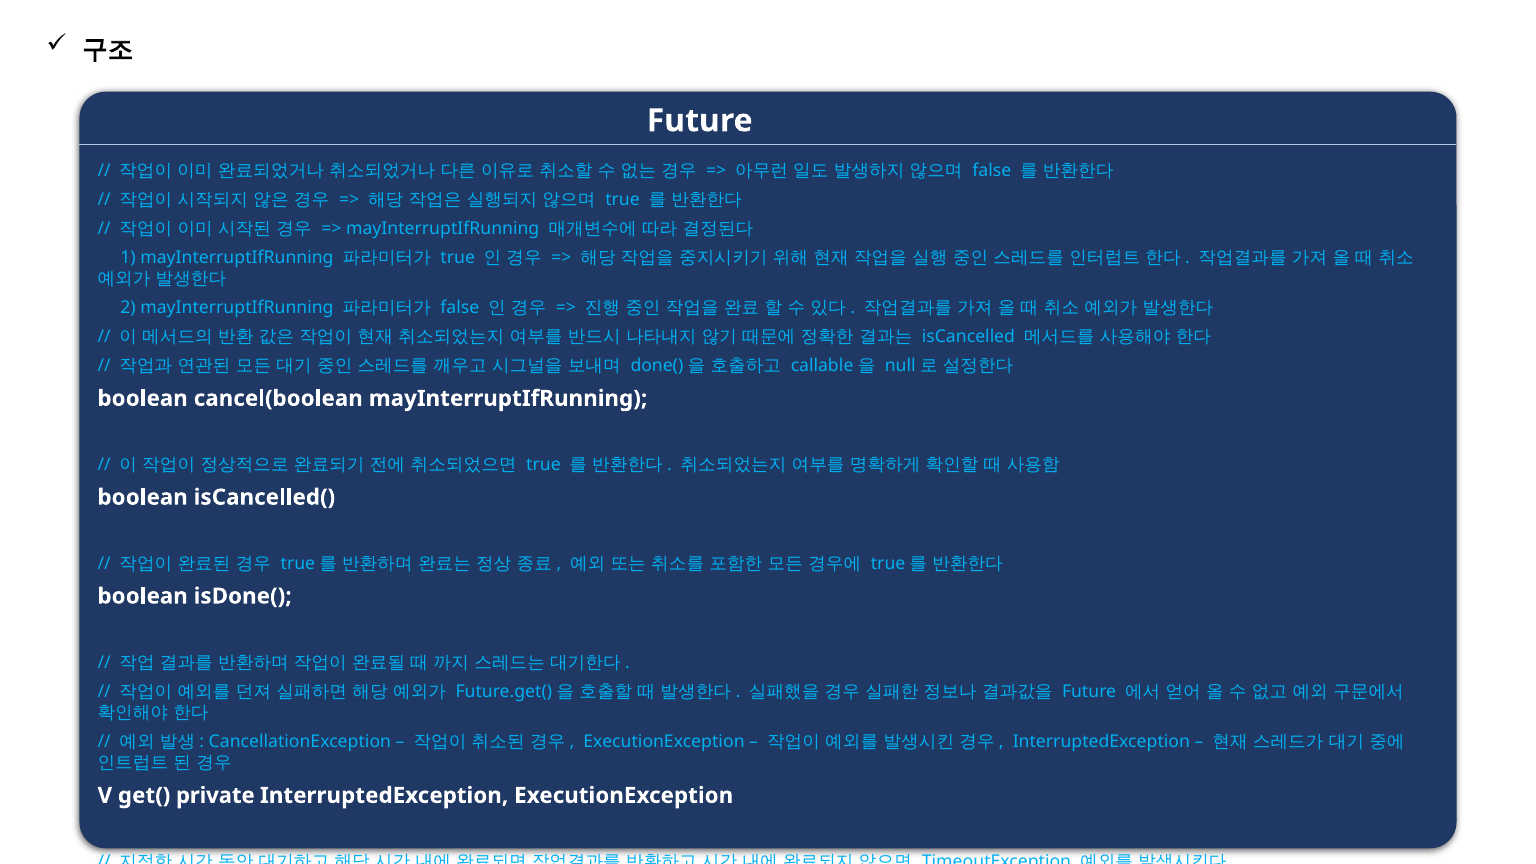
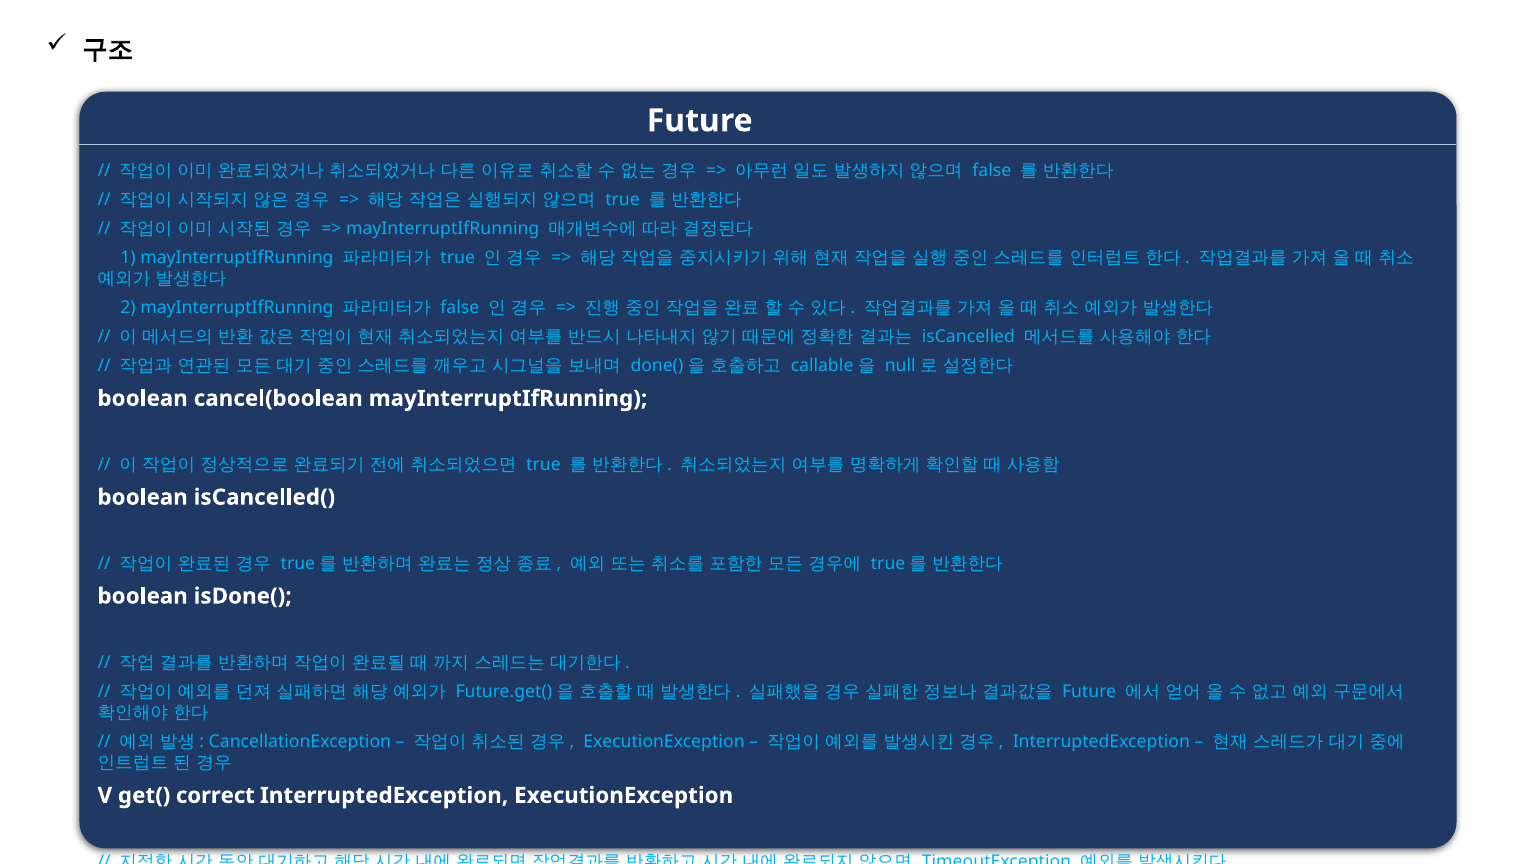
private: private -> correct (215, 796)
